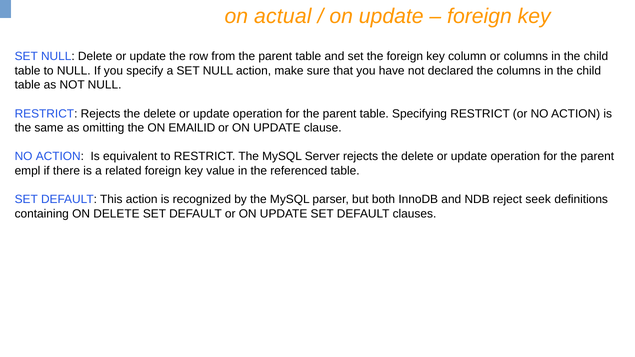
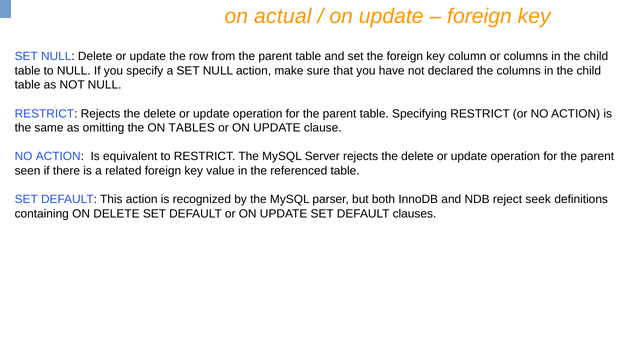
EMAILID: EMAILID -> TABLES (192, 128)
empl: empl -> seen (28, 171)
